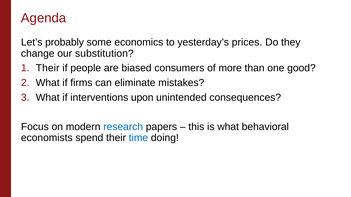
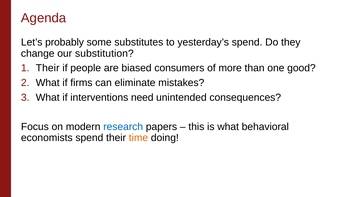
economics: economics -> substitutes (139, 42)
yesterday’s prices: prices -> spend (247, 42)
upon: upon -> need (142, 98)
time colour: blue -> orange (138, 138)
